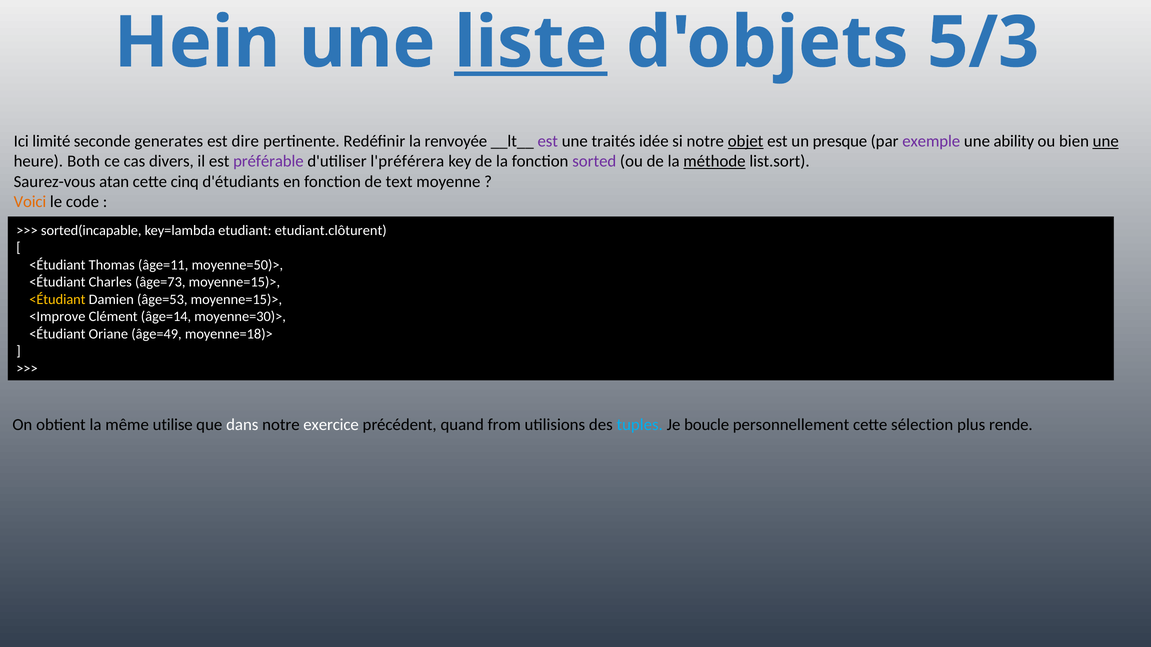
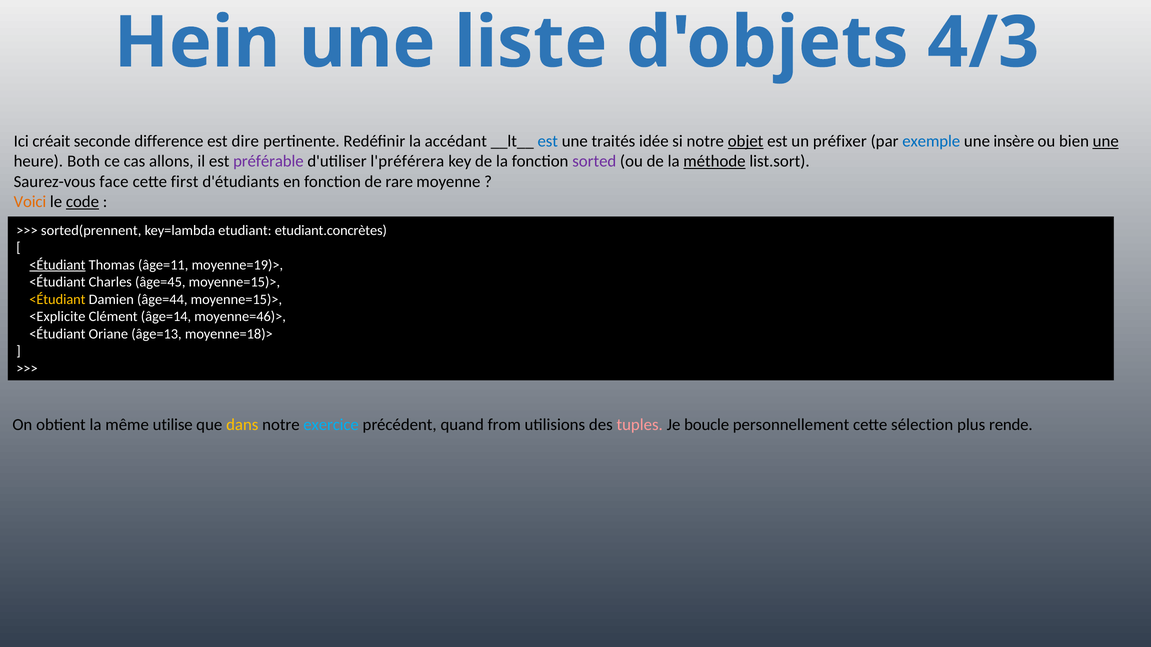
liste underline: present -> none (531, 43)
5/3: 5/3 -> 4/3 (983, 43)
limité: limité -> créait (51, 141)
generates: generates -> difference (169, 141)
renvoyée: renvoyée -> accédant (456, 141)
est colour: purple -> blue (548, 141)
presque: presque -> préfixer (840, 141)
exemple colour: purple -> blue (931, 141)
ability: ability -> insère (1014, 141)
divers: divers -> allons (171, 162)
atan: atan -> face (114, 182)
cinq: cinq -> first (185, 182)
text: text -> rare (399, 182)
code underline: none -> present (82, 202)
sorted(incapable: sorted(incapable -> sorted(prennent (91, 231)
etudiant.clôturent: etudiant.clôturent -> etudiant.concrètes (331, 231)
<Étudiant underline: none -> present (57, 265)
moyenne=50)>: moyenne=50)> -> moyenne=19)> (237, 265)
âge=73: âge=73 -> âge=45 (160, 282)
âge=53: âge=53 -> âge=44 (162, 300)
<Improve: <Improve -> <Explicite (57, 317)
moyenne=30)>: moyenne=30)> -> moyenne=46)> (240, 317)
âge=49: âge=49 -> âge=13 (156, 334)
dans colour: white -> yellow (242, 425)
exercice colour: white -> light blue (331, 425)
tuples colour: light blue -> pink (640, 425)
